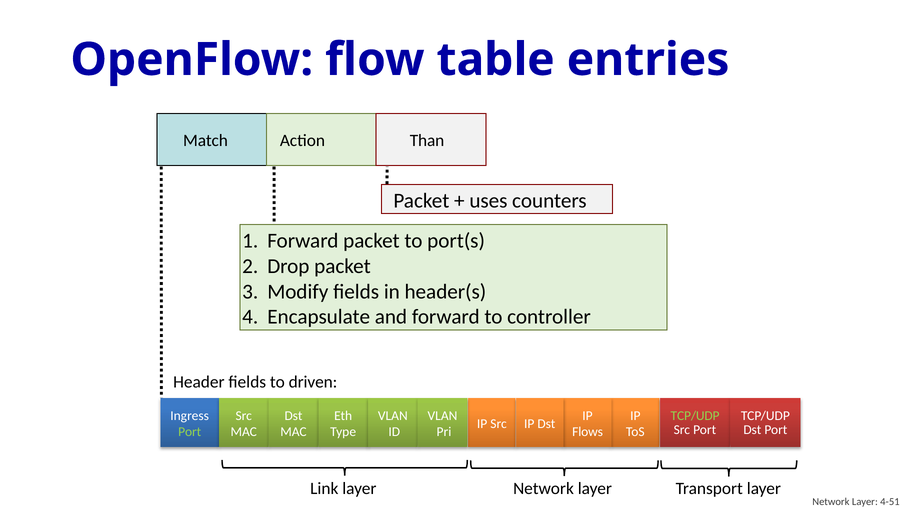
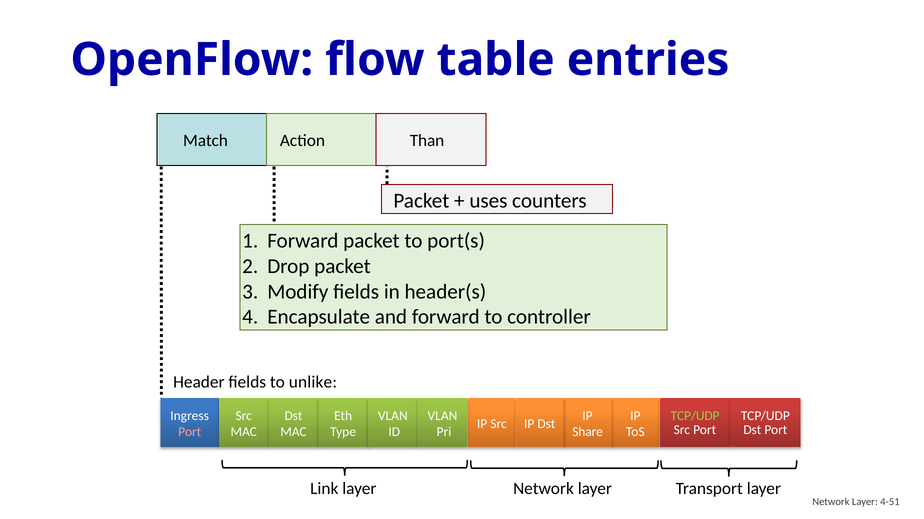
driven: driven -> unlike (313, 382)
Port colour: light green -> pink (190, 432)
Flows: Flows -> Share (588, 432)
